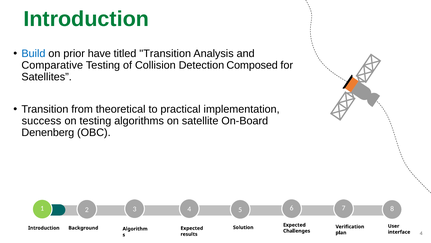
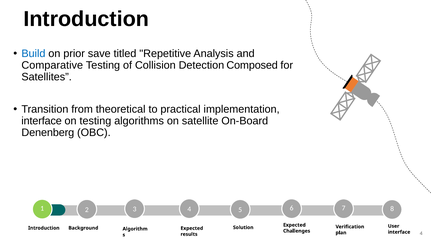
Introduction colour: green -> black (86, 19)
have: have -> save (99, 53)
titled Transition: Transition -> Repetitive (165, 53)
success: success -> interface (42, 121)
